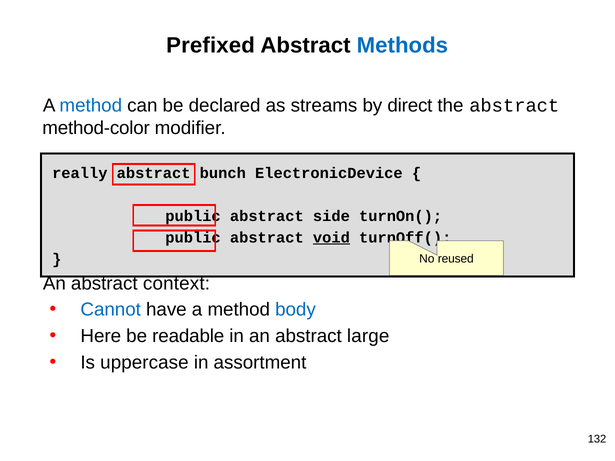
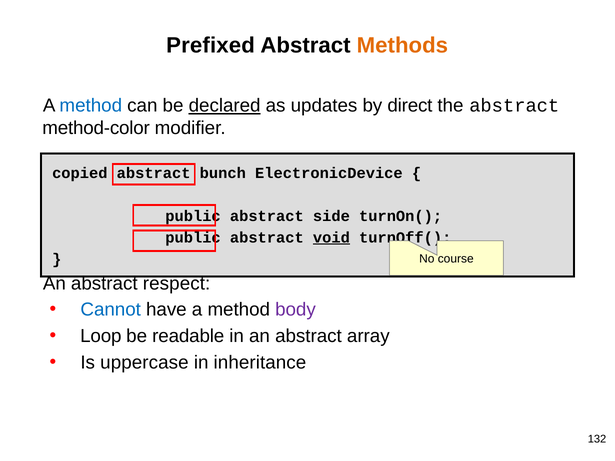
Methods colour: blue -> orange (402, 45)
declared underline: none -> present (225, 106)
streams: streams -> updates (324, 106)
really: really -> copied (80, 173)
reused: reused -> course (456, 259)
context: context -> respect (177, 284)
body colour: blue -> purple (295, 310)
Here: Here -> Loop (101, 336)
large: large -> array (368, 336)
assortment: assortment -> inheritance (260, 363)
